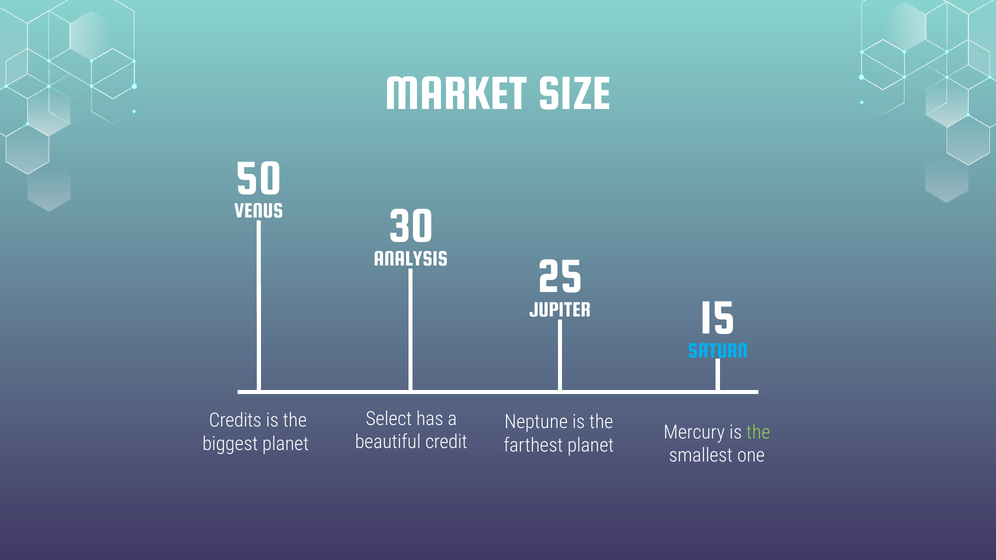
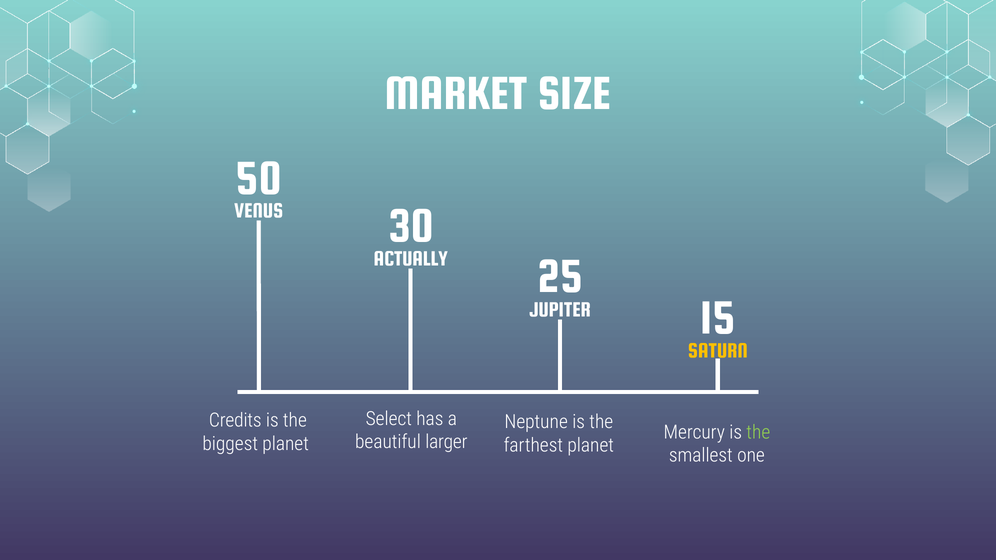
ANALYSIS: ANALYSIS -> ACTUALLY (411, 259)
SATURN colour: light blue -> yellow (718, 351)
credit: credit -> larger (446, 442)
